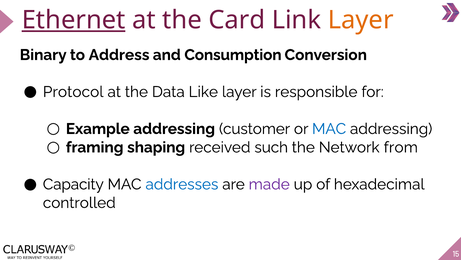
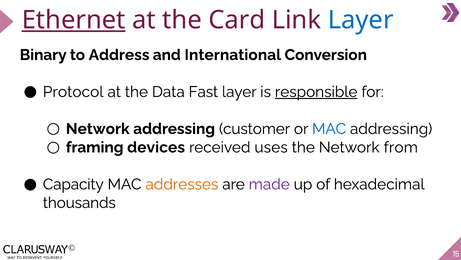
Layer colour: orange -> blue (361, 20)
Consumption: Consumption -> International (233, 55)
Like: Like -> Fast (203, 92)
responsible underline: none -> present (316, 92)
Example: Example -> Network (98, 129)
shaping: shaping -> devices (156, 147)
such: such -> uses (271, 147)
addresses colour: blue -> orange (182, 184)
controlled: controlled -> thousands (79, 202)
